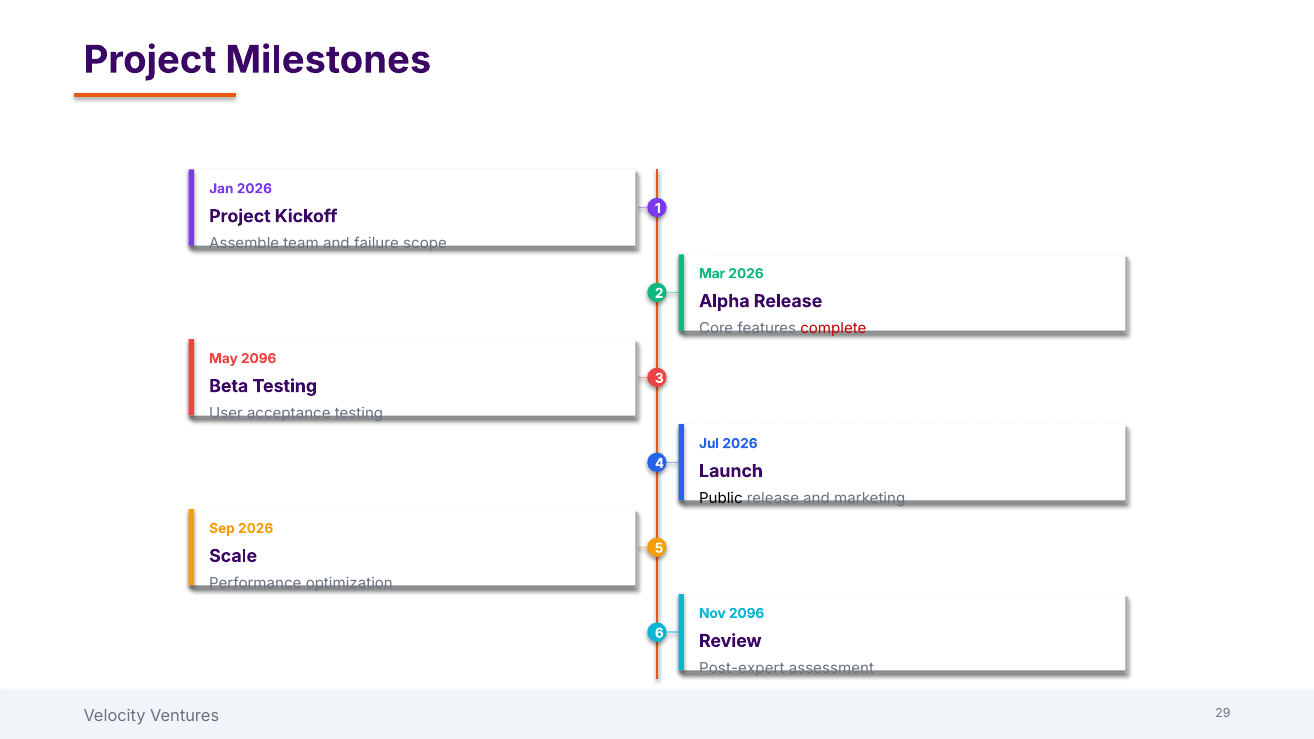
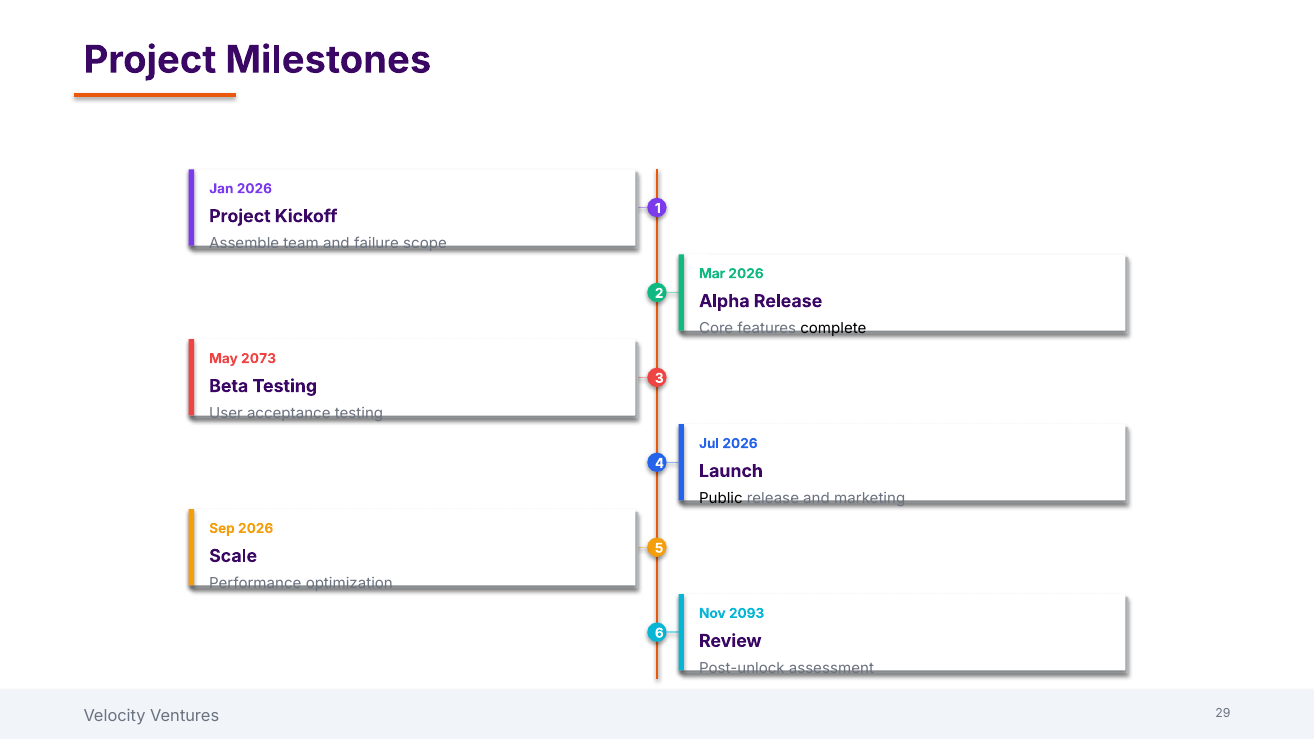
complete colour: red -> black (833, 329)
May 2096: 2096 -> 2073 (259, 359)
Nov 2096: 2096 -> 2093 (747, 614)
Post-expert: Post-expert -> Post-unlock (742, 668)
